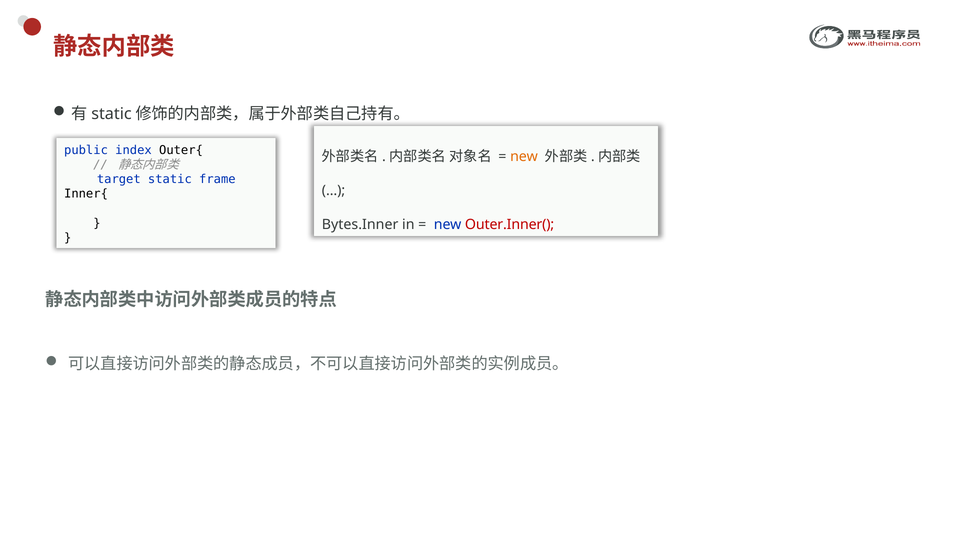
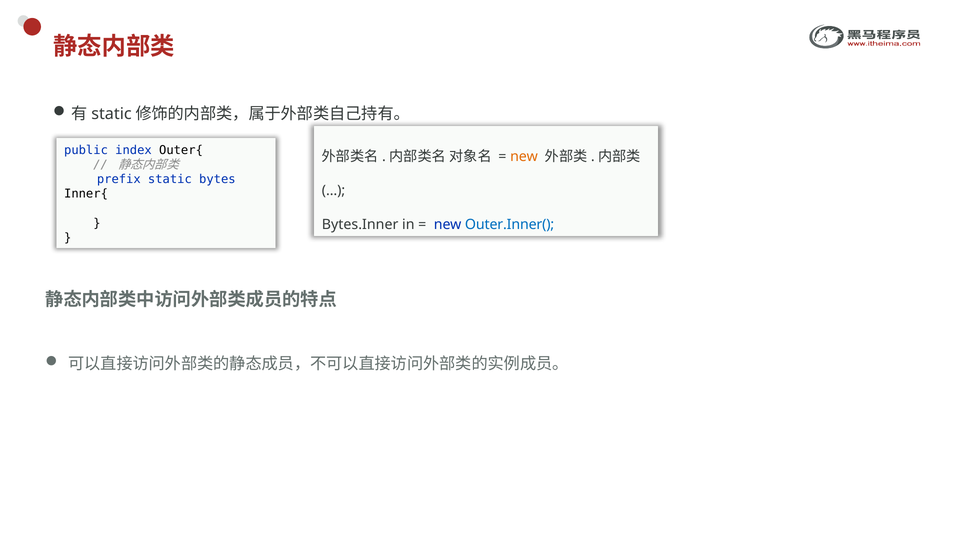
target: target -> prefix (119, 179)
frame: frame -> bytes (217, 179)
Outer.Inner( colour: red -> blue (510, 224)
